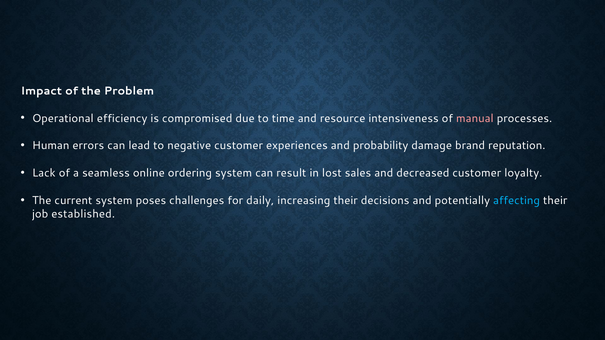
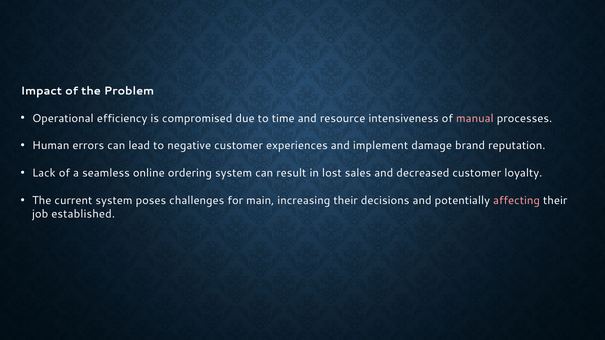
probability: probability -> implement (381, 146)
daily: daily -> main (260, 201)
affecting colour: light blue -> pink (517, 201)
